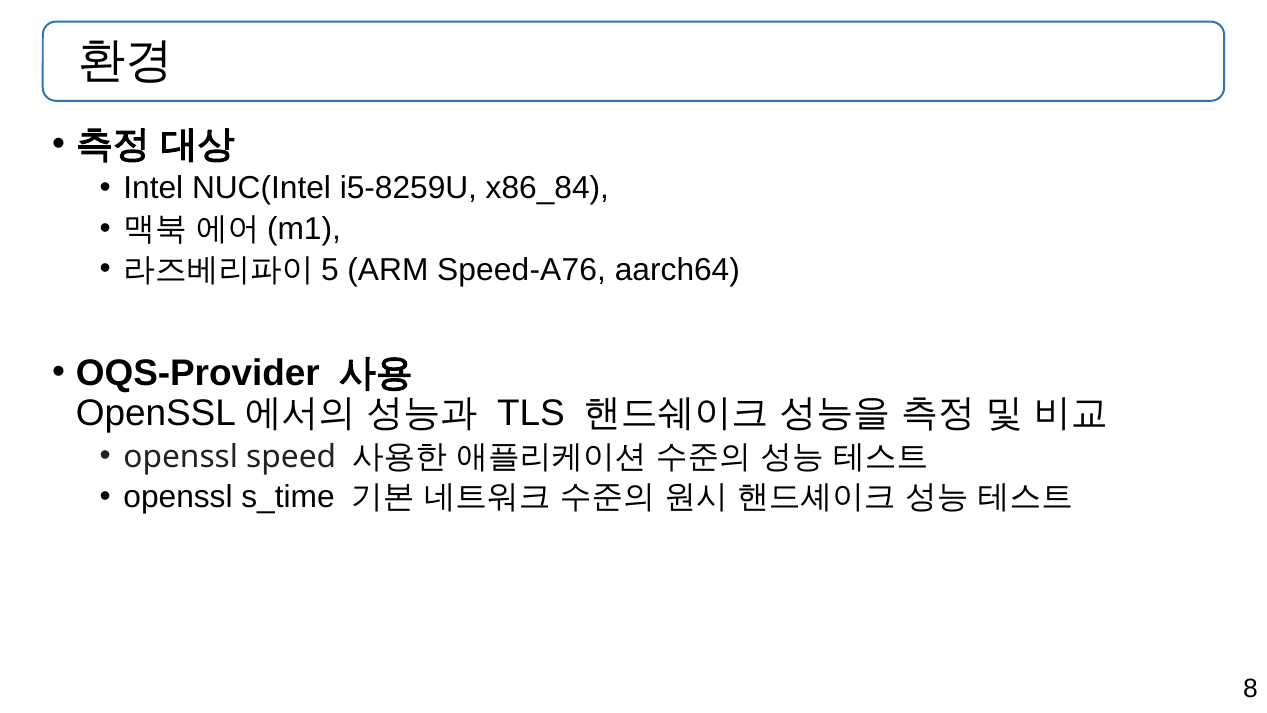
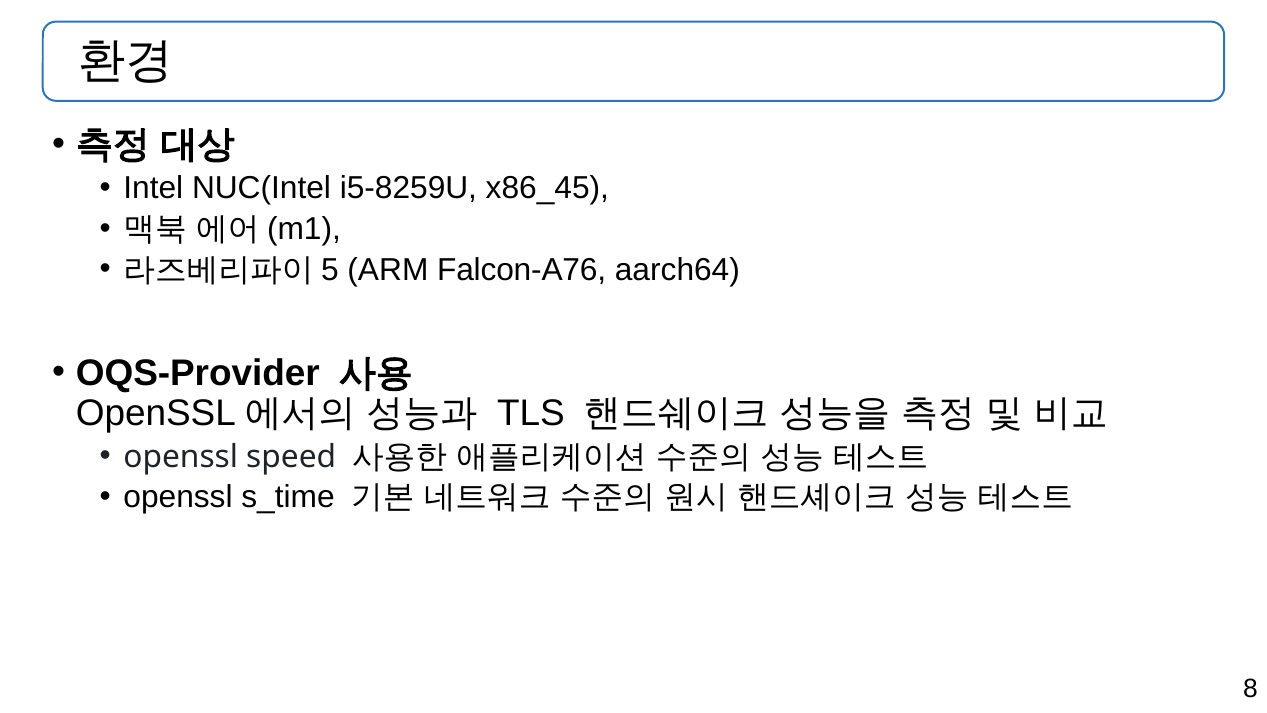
x86_84: x86_84 -> x86_45 (547, 188)
Speed-A76: Speed-A76 -> Falcon-A76 (522, 269)
